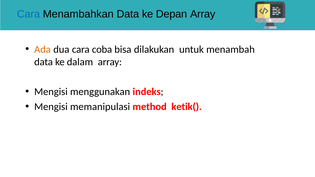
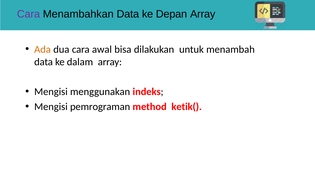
Cara colour: blue -> purple (28, 14)
coba: coba -> awal (102, 49)
memanipulasi: memanipulasi -> pemrograman (100, 107)
